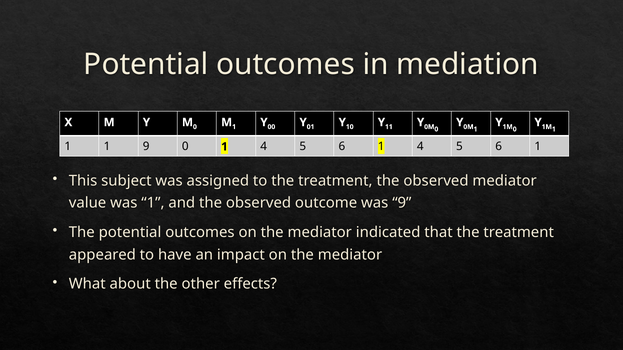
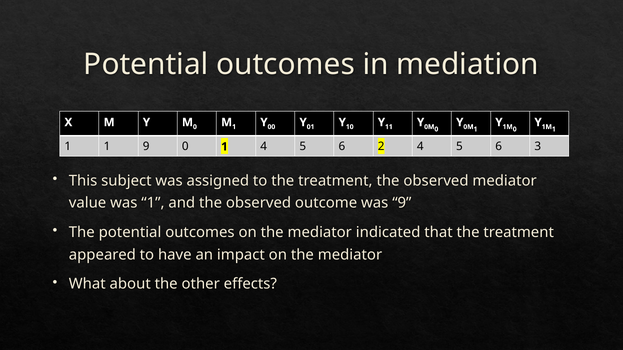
1: 1 -> 2 (381, 147)
1: 1 -> 3 (538, 147)
